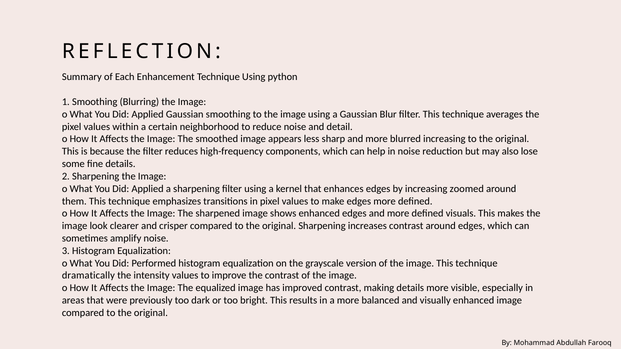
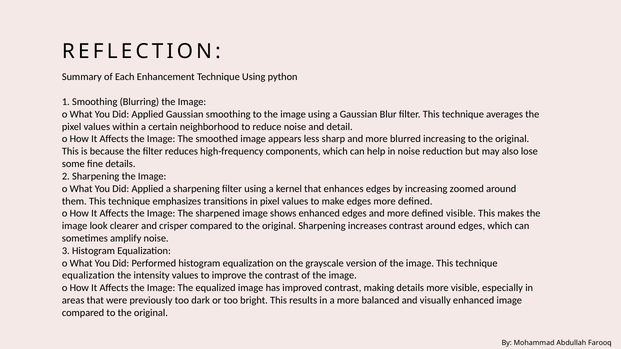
defined visuals: visuals -> visible (461, 214)
dramatically: dramatically -> equalization (88, 276)
